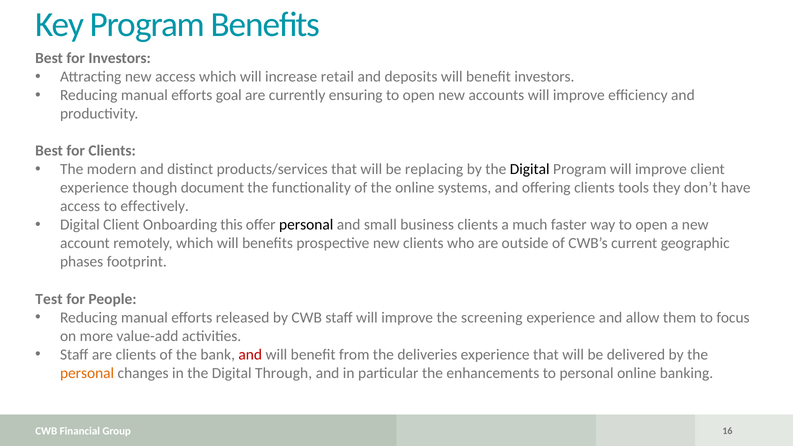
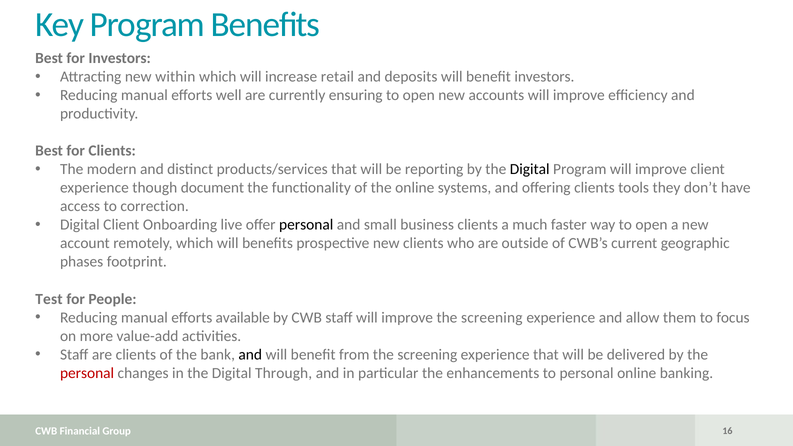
new access: access -> within (175, 77)
goal: goal -> well (229, 95)
replacing: replacing -> reporting (434, 169)
effectively: effectively -> correction (155, 206)
this: this -> live (231, 225)
released: released -> available (243, 317)
and colour: red -> black (250, 355)
from the deliveries: deliveries -> screening (427, 355)
personal colour: orange -> red (87, 373)
